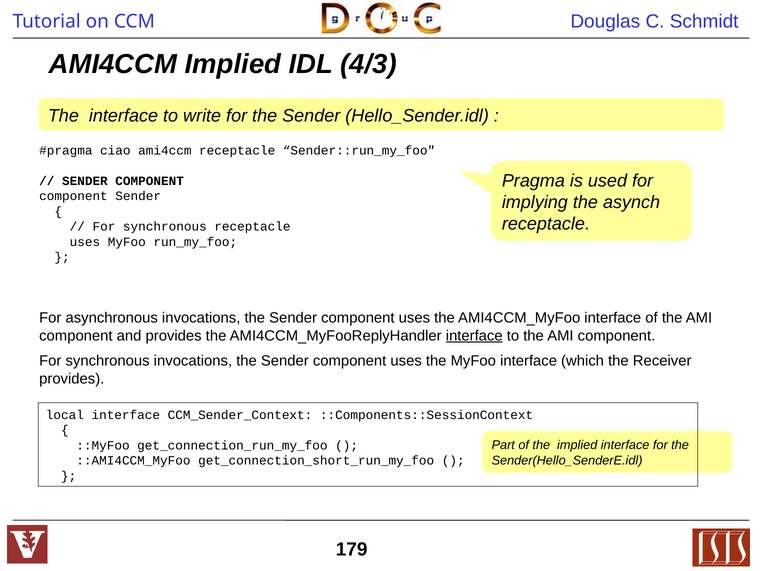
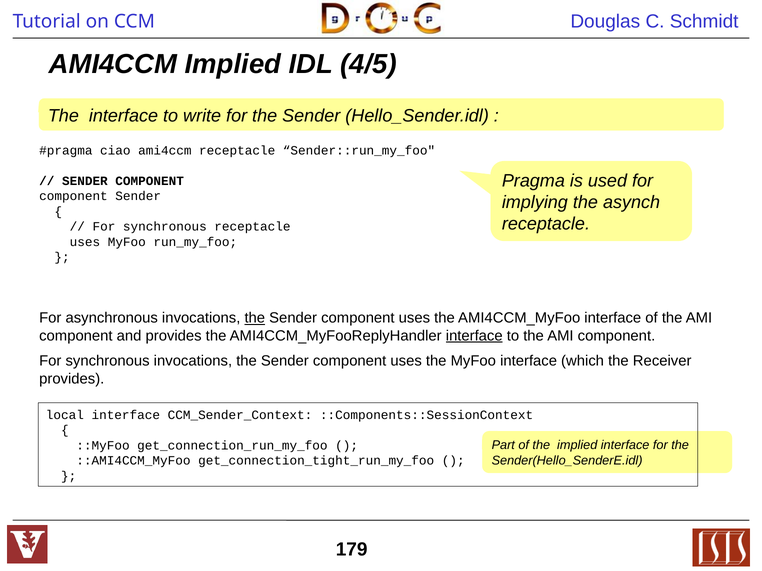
4/3: 4/3 -> 4/5 (369, 64)
the underline: none -> present (255, 318)
get_connection_short_run_my_foo: get_connection_short_run_my_foo -> get_connection_tight_run_my_foo (316, 461)
